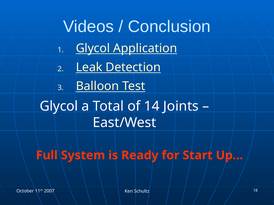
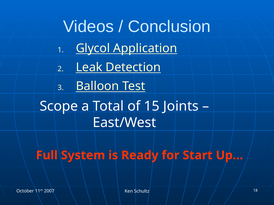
Glycol: Glycol -> Scope (59, 106)
14: 14 -> 15 (152, 106)
